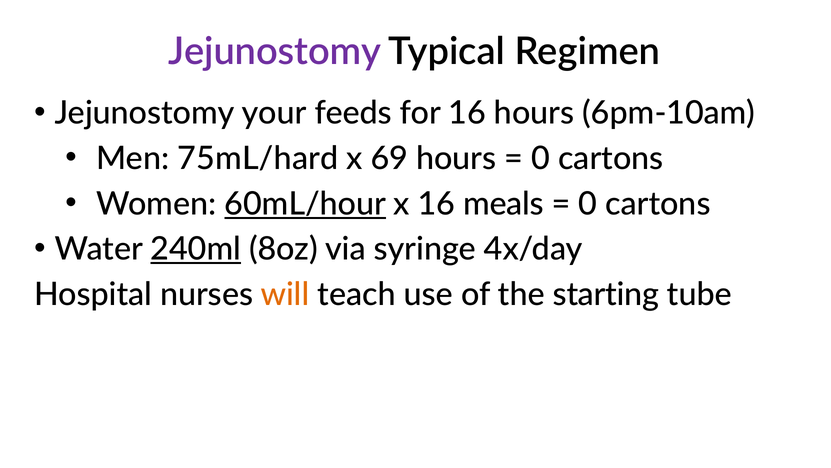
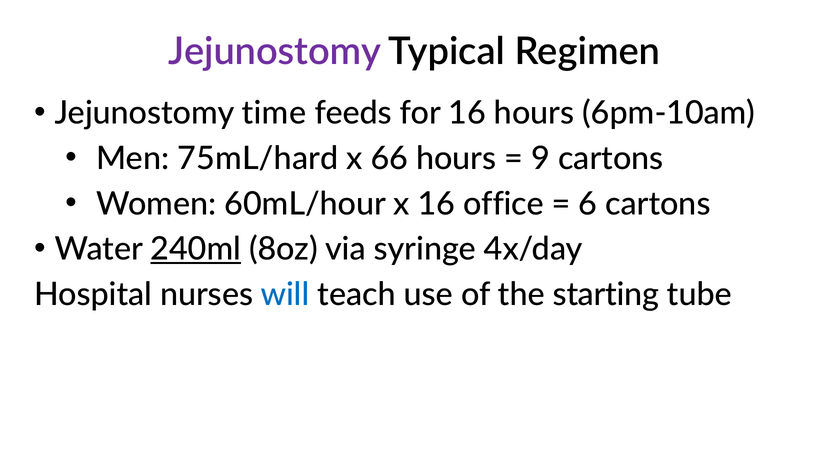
your: your -> time (274, 113)
69: 69 -> 66 (389, 158)
0: 0 -> 9 (541, 158)
60mL/hour underline: present -> none (305, 204)
meals: meals -> office (503, 204)
0: 0 -> 6 (588, 204)
will colour: orange -> blue (285, 294)
